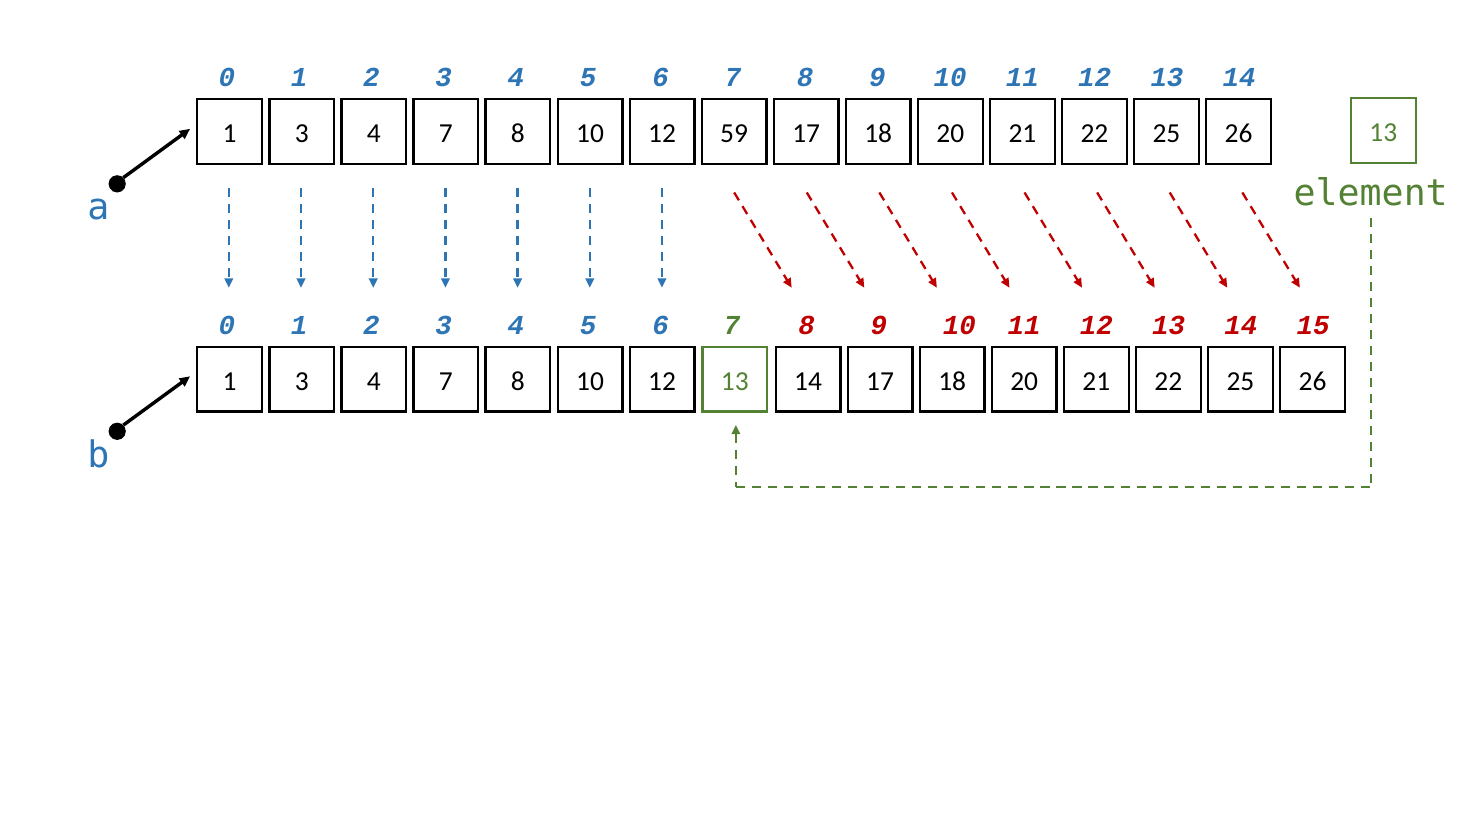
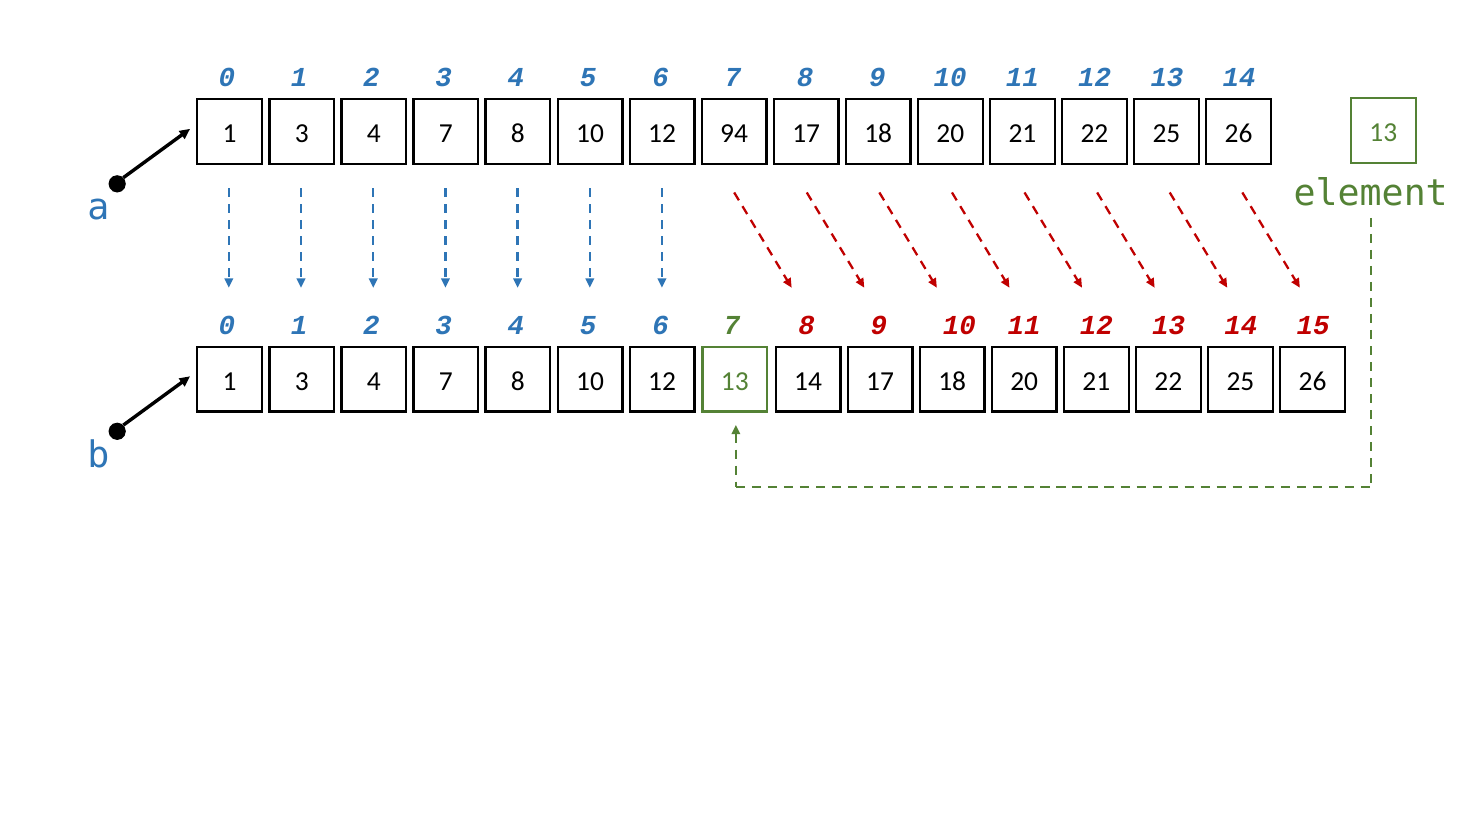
59: 59 -> 94 (734, 134)
